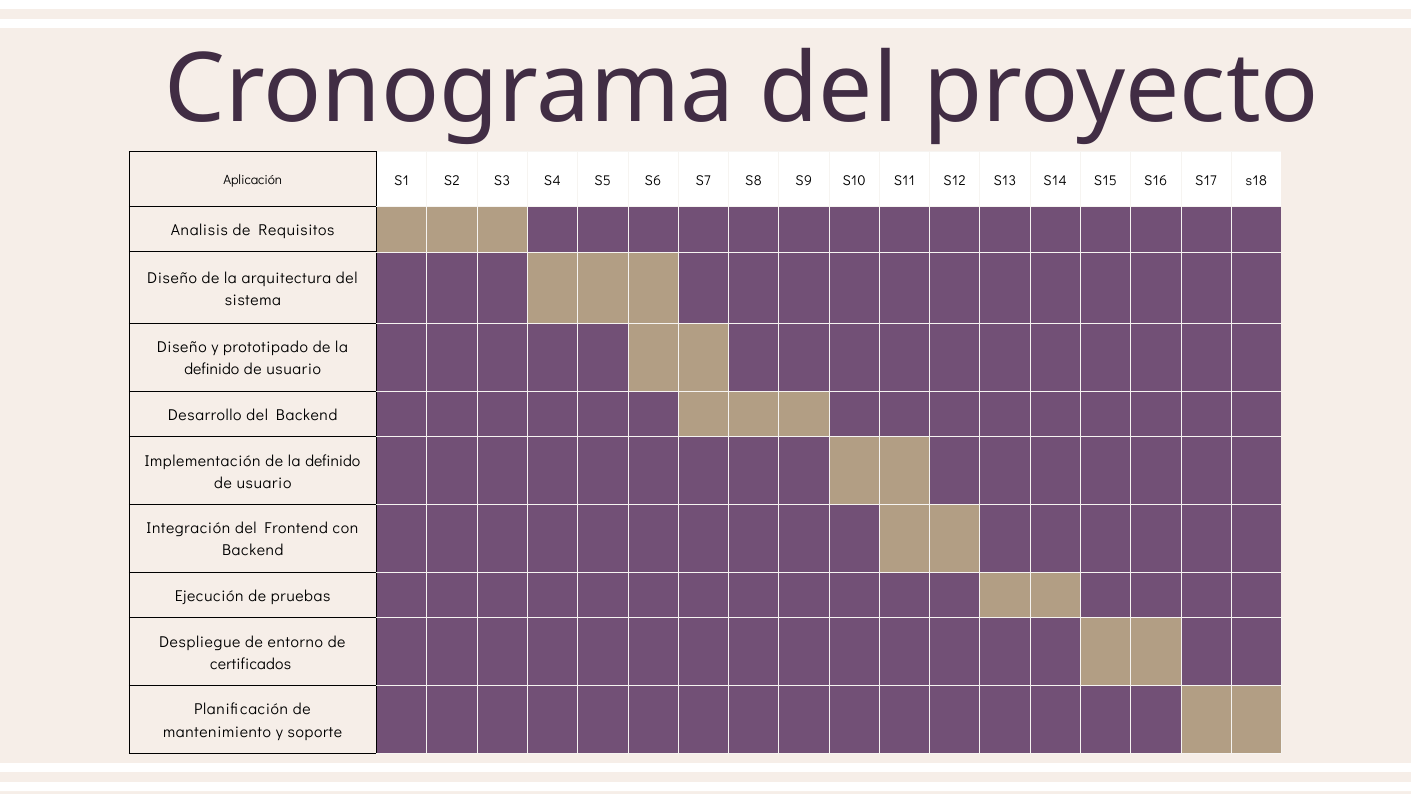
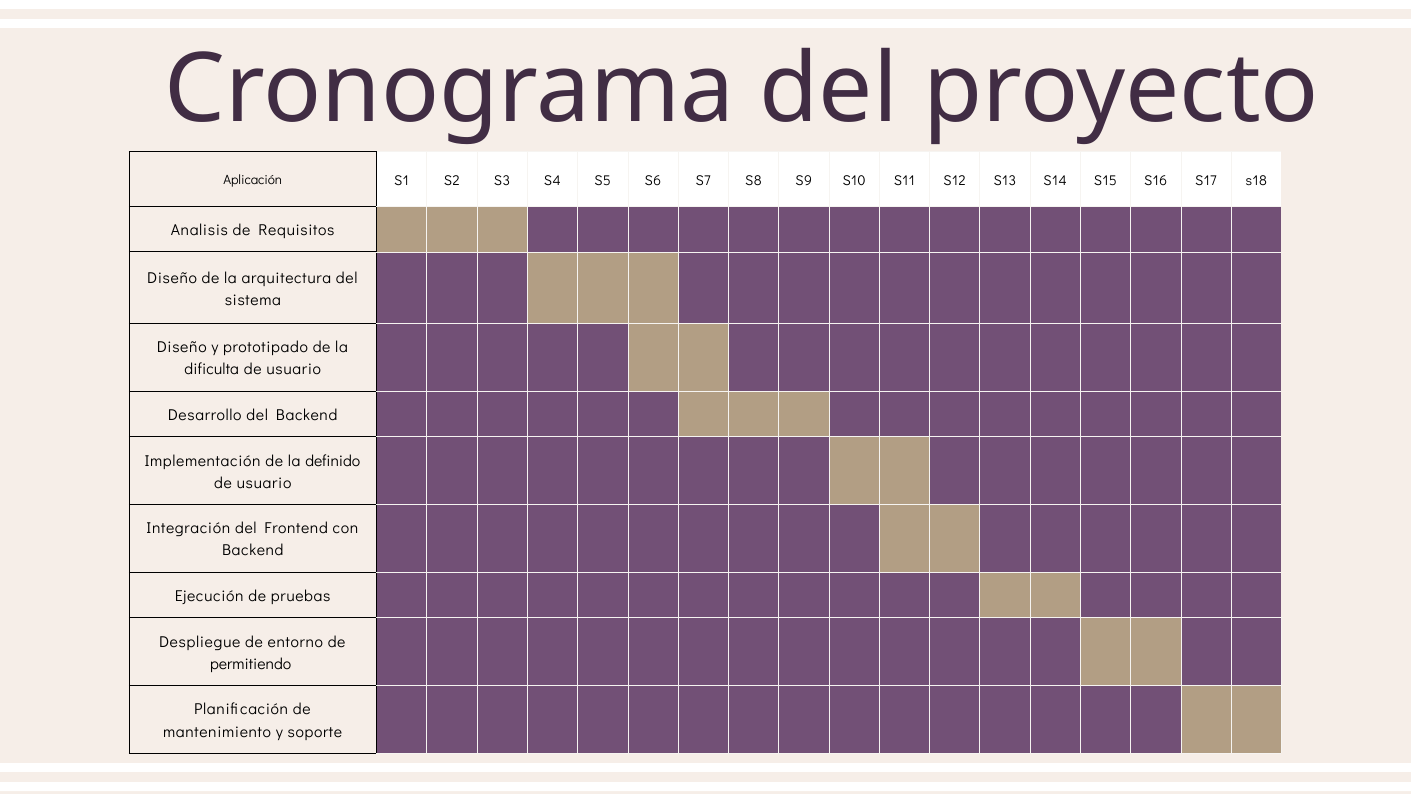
definido: definido -> dificulta (212, 370)
certificados: certificados -> permitiendo (251, 664)
